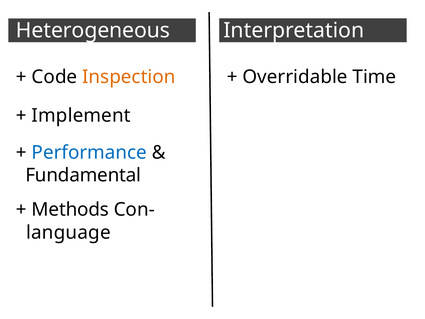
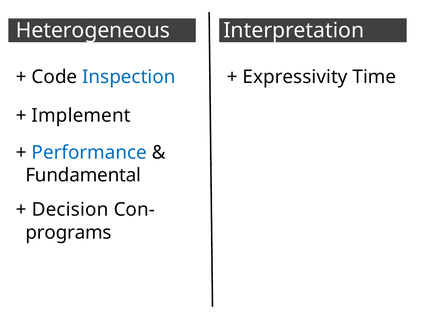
Inspection colour: orange -> blue (129, 77)
Overridable: Overridable -> Expressivity (295, 77)
Methods: Methods -> Decision (70, 210)
language: language -> programs (69, 232)
